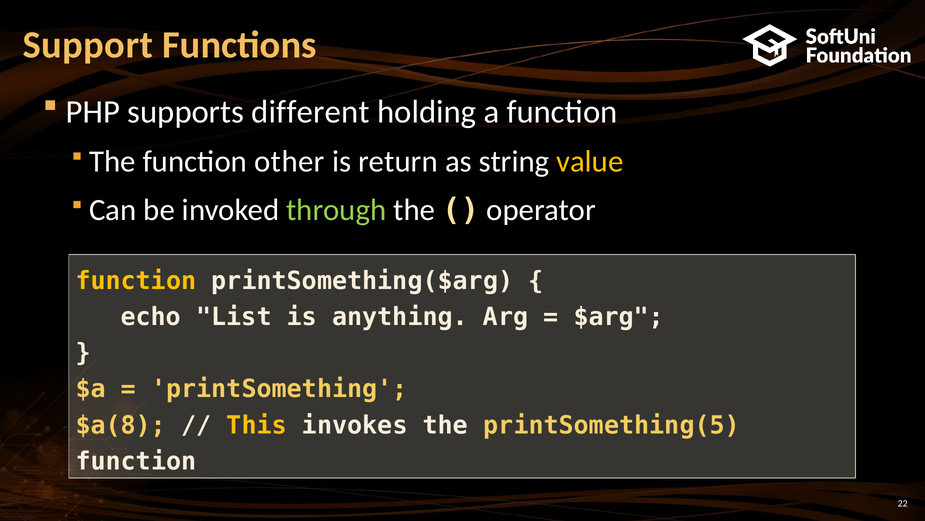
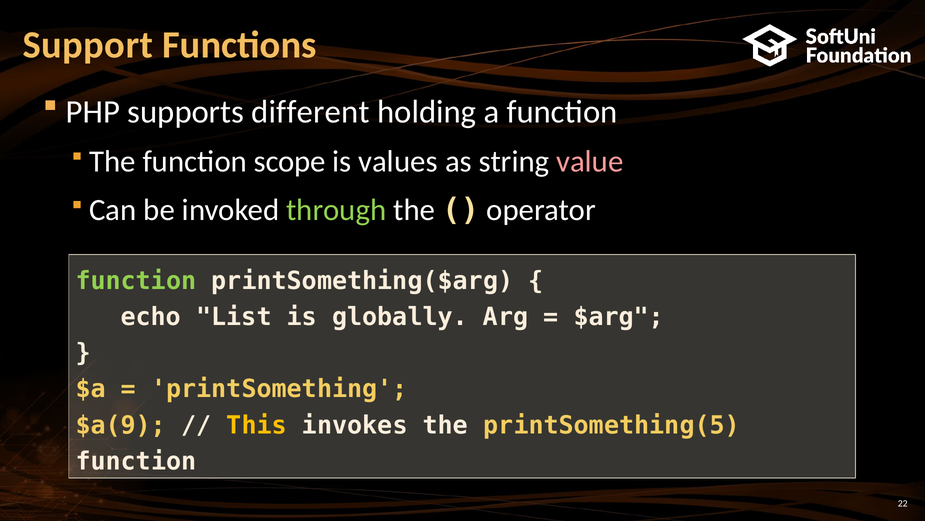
other: other -> scope (290, 161)
return: return -> values (398, 161)
value colour: yellow -> pink (590, 161)
function colour: yellow -> light green (136, 281)
anything: anything -> globally (400, 317)
$a(8: $a(8 -> $a(9 (121, 425)
